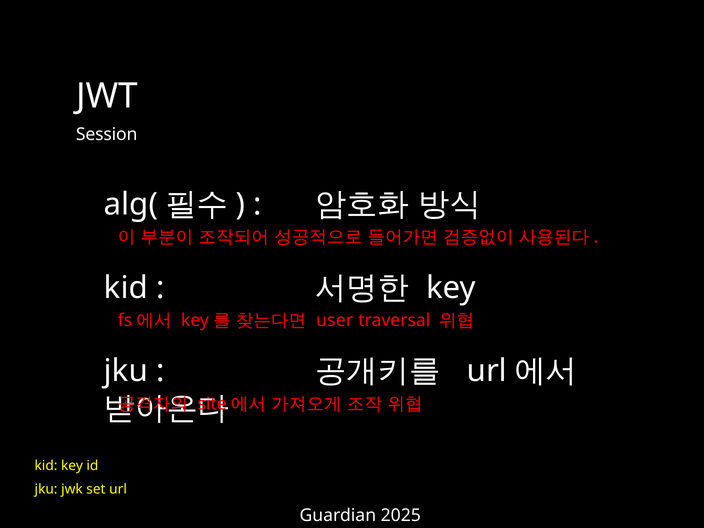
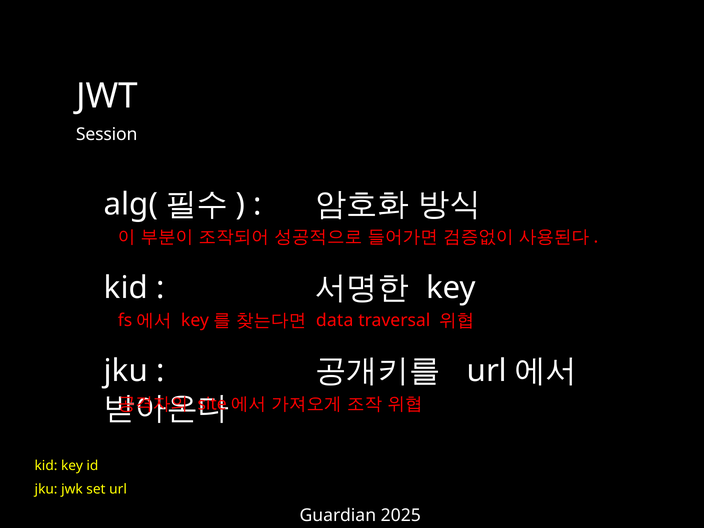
user: user -> data (335, 320)
